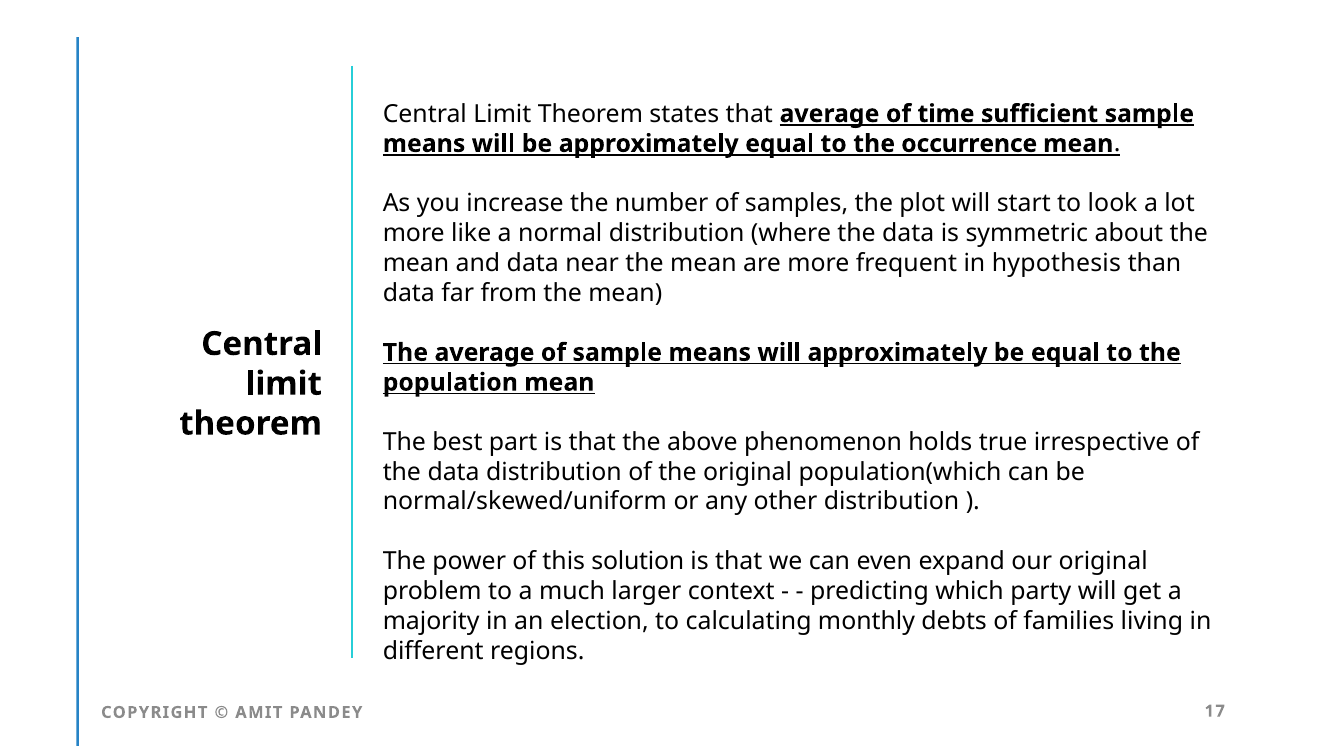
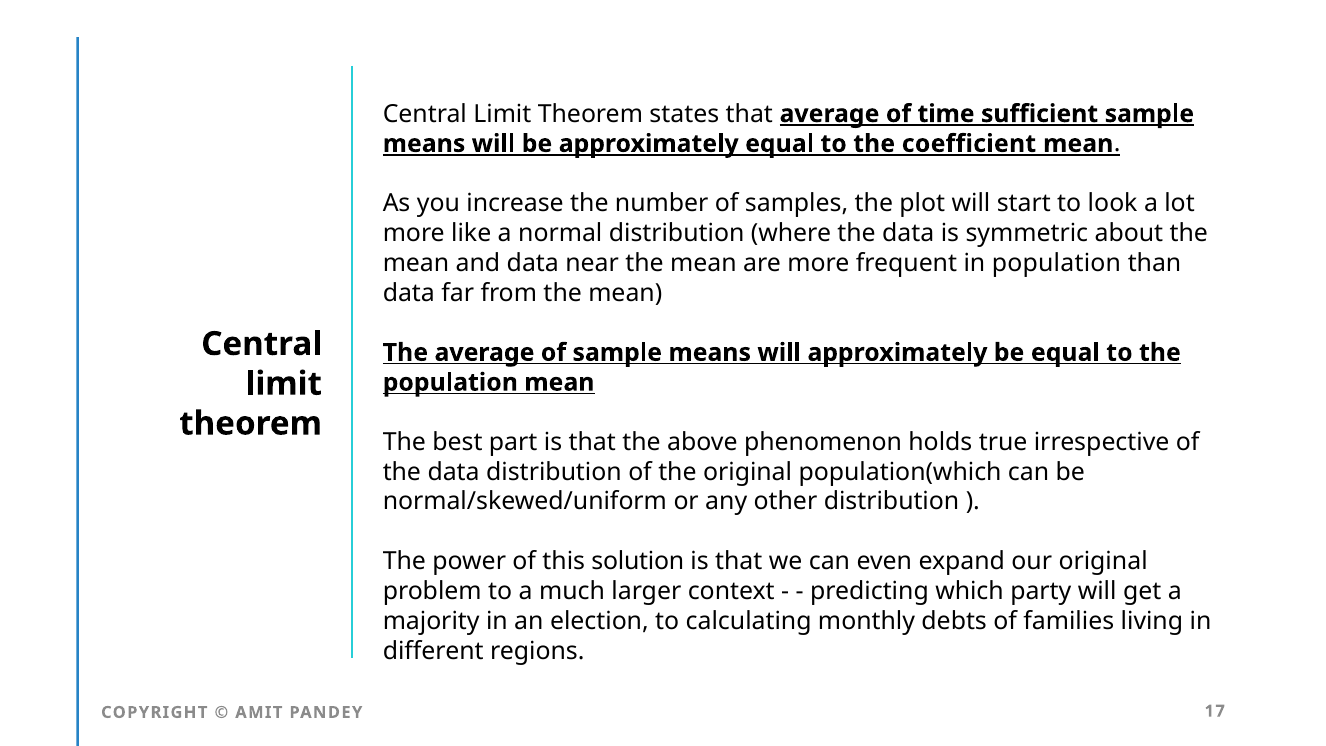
occurrence: occurrence -> coefficient (969, 144)
in hypothesis: hypothesis -> population (1056, 263)
